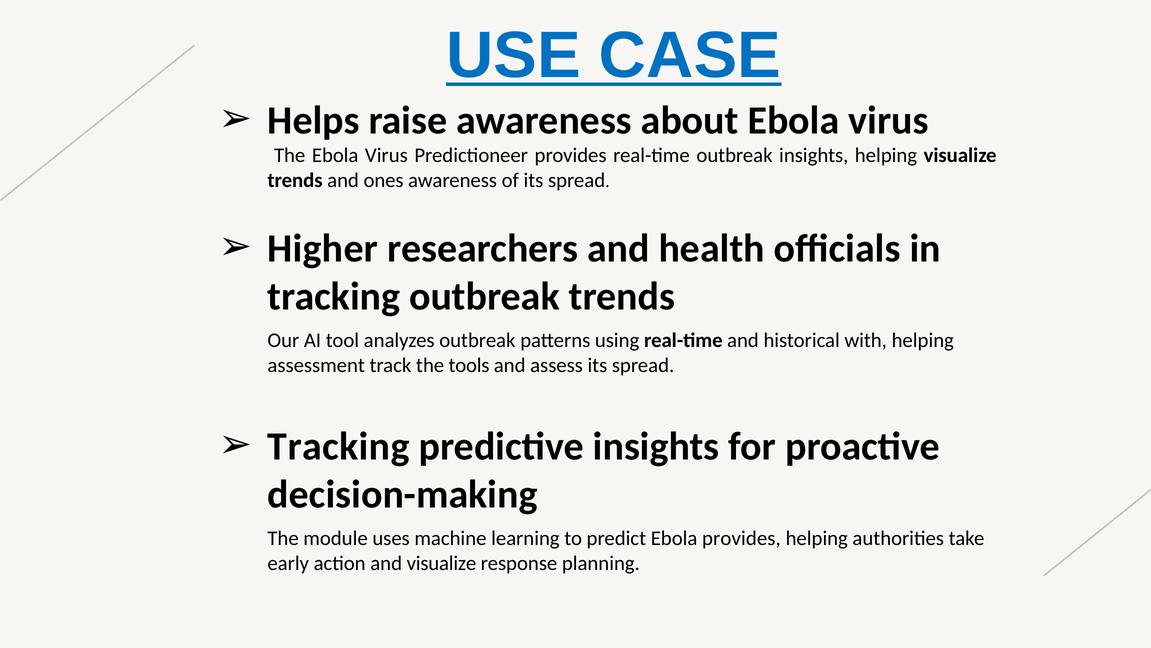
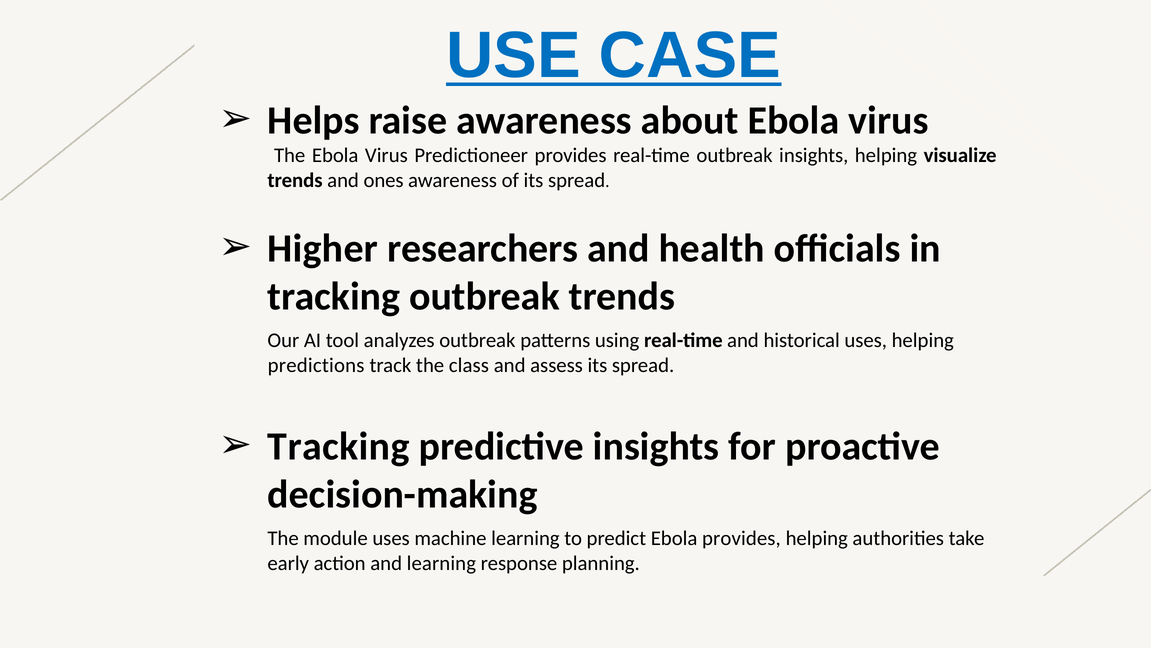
historical with: with -> uses (866, 340)
assessment: assessment -> predictions (316, 365)
tools: tools -> class (469, 365)
and visualize: visualize -> learning (441, 563)
